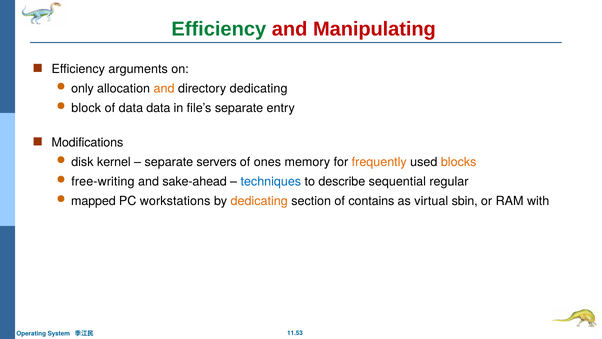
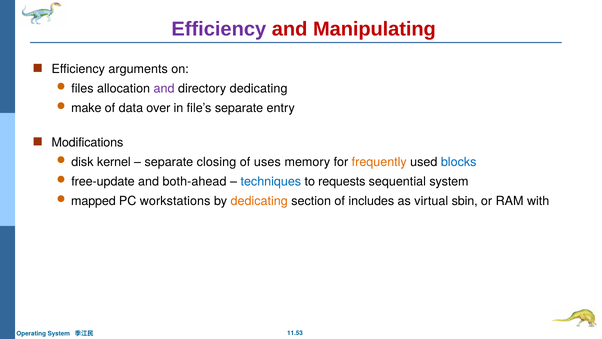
Efficiency colour: green -> purple (219, 29)
only: only -> files (82, 89)
and colour: orange -> purple (164, 89)
block: block -> make (86, 108)
data data: data -> over (158, 108)
servers: servers -> closing (216, 162)
ones: ones -> uses (267, 162)
blocks colour: orange -> blue (459, 162)
free-writing: free-writing -> free-update (103, 182)
sake-ahead: sake-ahead -> both-ahead (195, 182)
describe: describe -> requests (342, 182)
sequential regular: regular -> system (449, 182)
contains: contains -> includes (371, 201)
